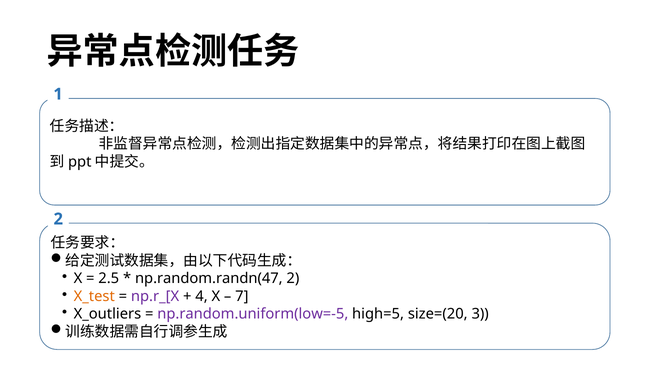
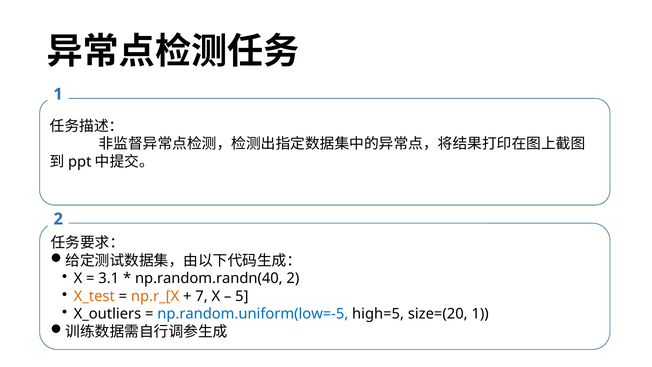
2.5: 2.5 -> 3.1 (109, 278)
np.random.randn(47: np.random.randn(47 -> np.random.randn(40 (209, 278)
np.r_[X colour: purple -> orange (155, 296)
4: 4 -> 7 (202, 296)
7: 7 -> 5 (242, 296)
np.random.uniform(low=-5 colour: purple -> blue (253, 314)
size=(20 3: 3 -> 1 (480, 314)
